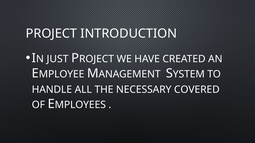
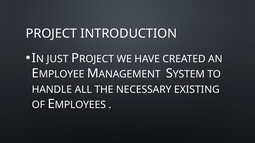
COVERED: COVERED -> EXISTING (197, 90)
